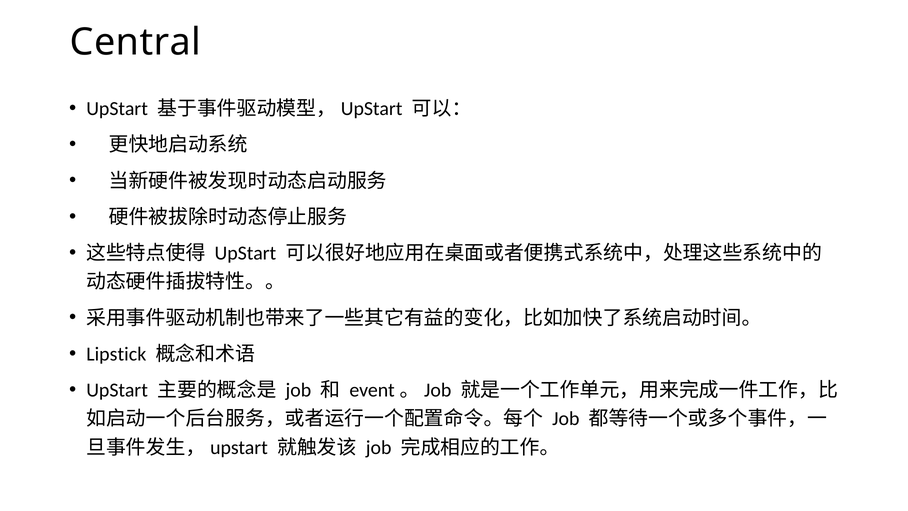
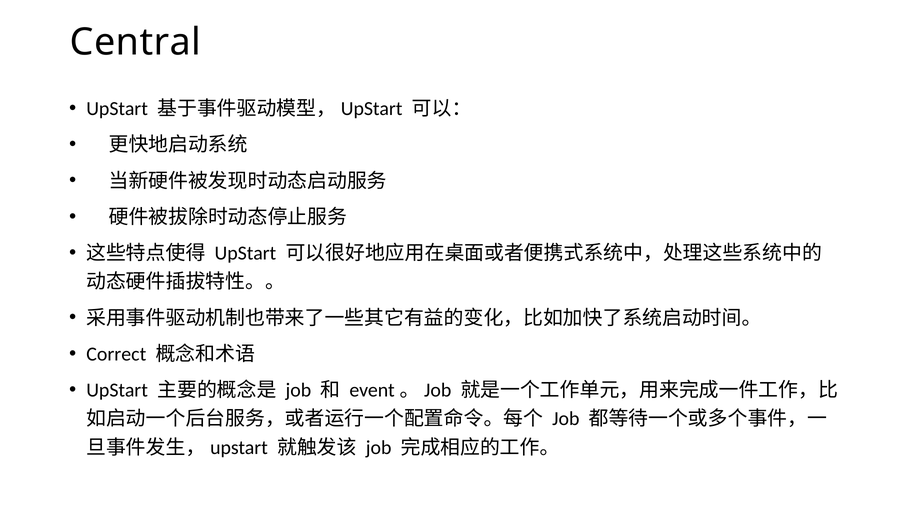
Lipstick: Lipstick -> Correct (116, 354)
